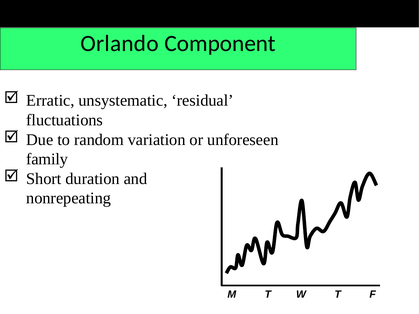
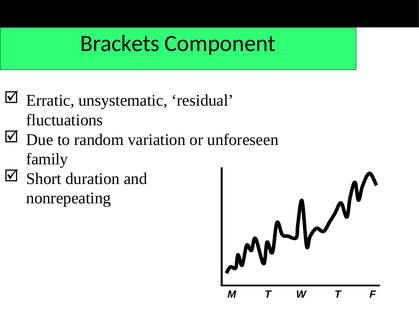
Orlando: Orlando -> Brackets (120, 44)
